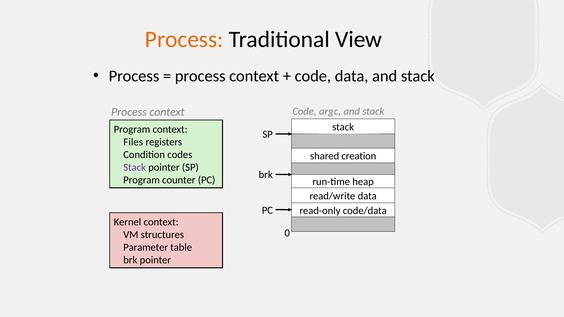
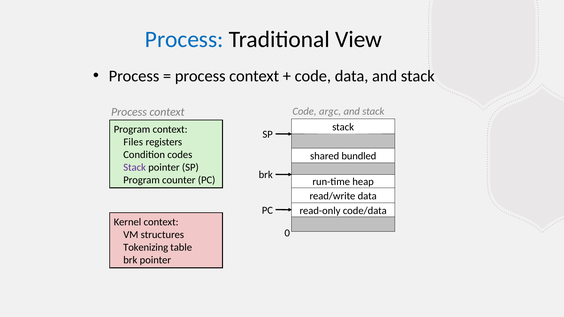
Process colour: orange -> blue (184, 39)
creation: creation -> bundled (359, 156)
Parameter: Parameter -> Tokenizing (146, 248)
